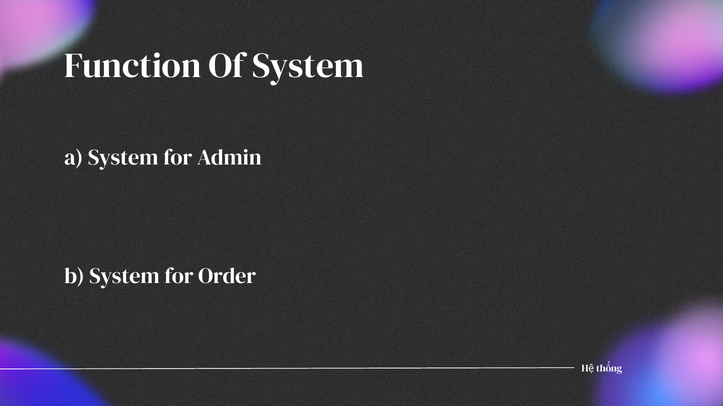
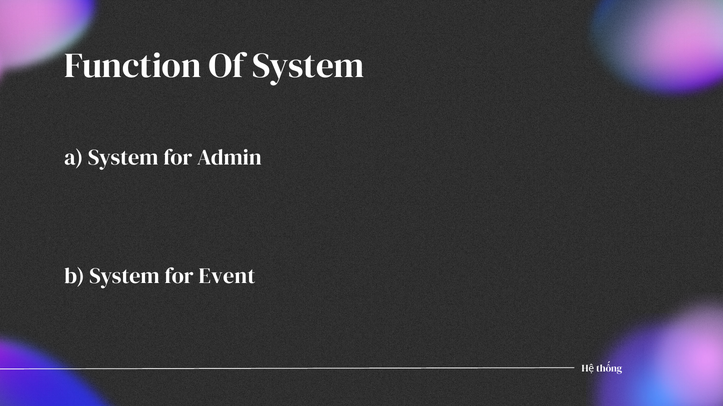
Order: Order -> Event (227, 276)
